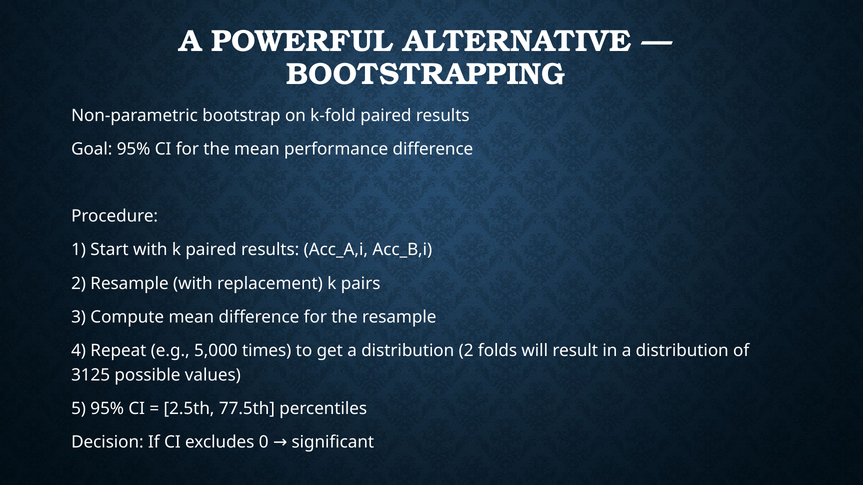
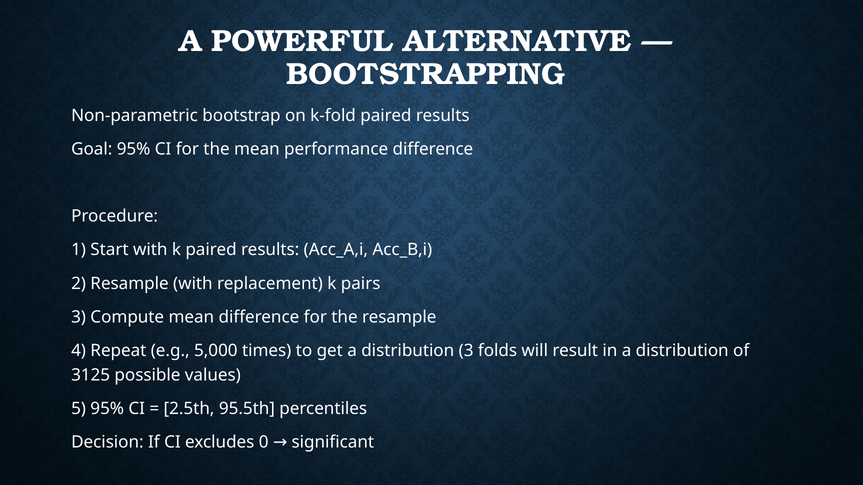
distribution 2: 2 -> 3 (466, 351)
77.5th: 77.5th -> 95.5th (247, 409)
